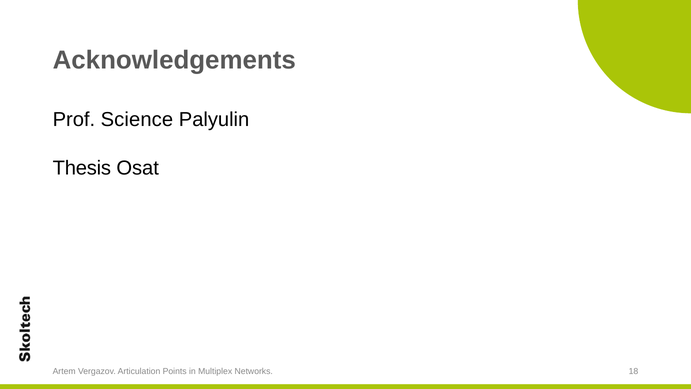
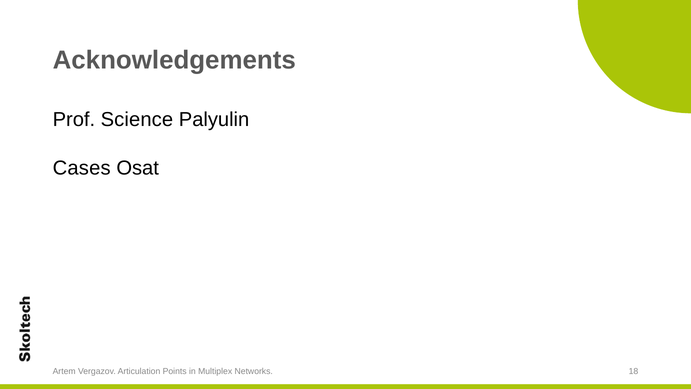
Thesis: Thesis -> Cases (82, 168)
